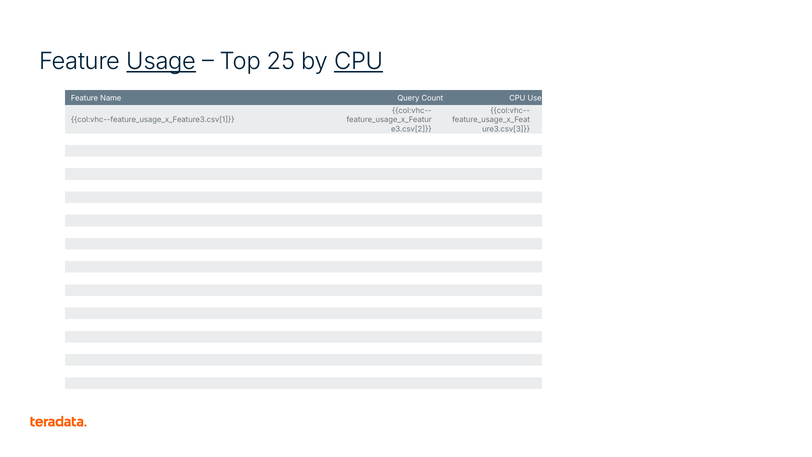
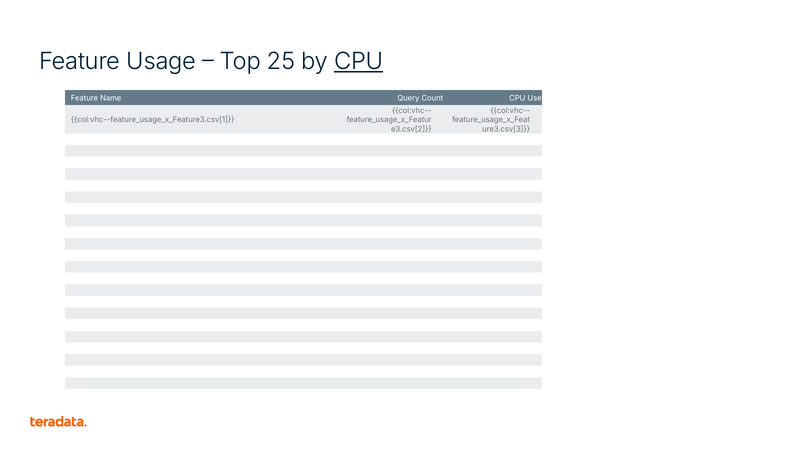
Usage underline: present -> none (161, 61)
